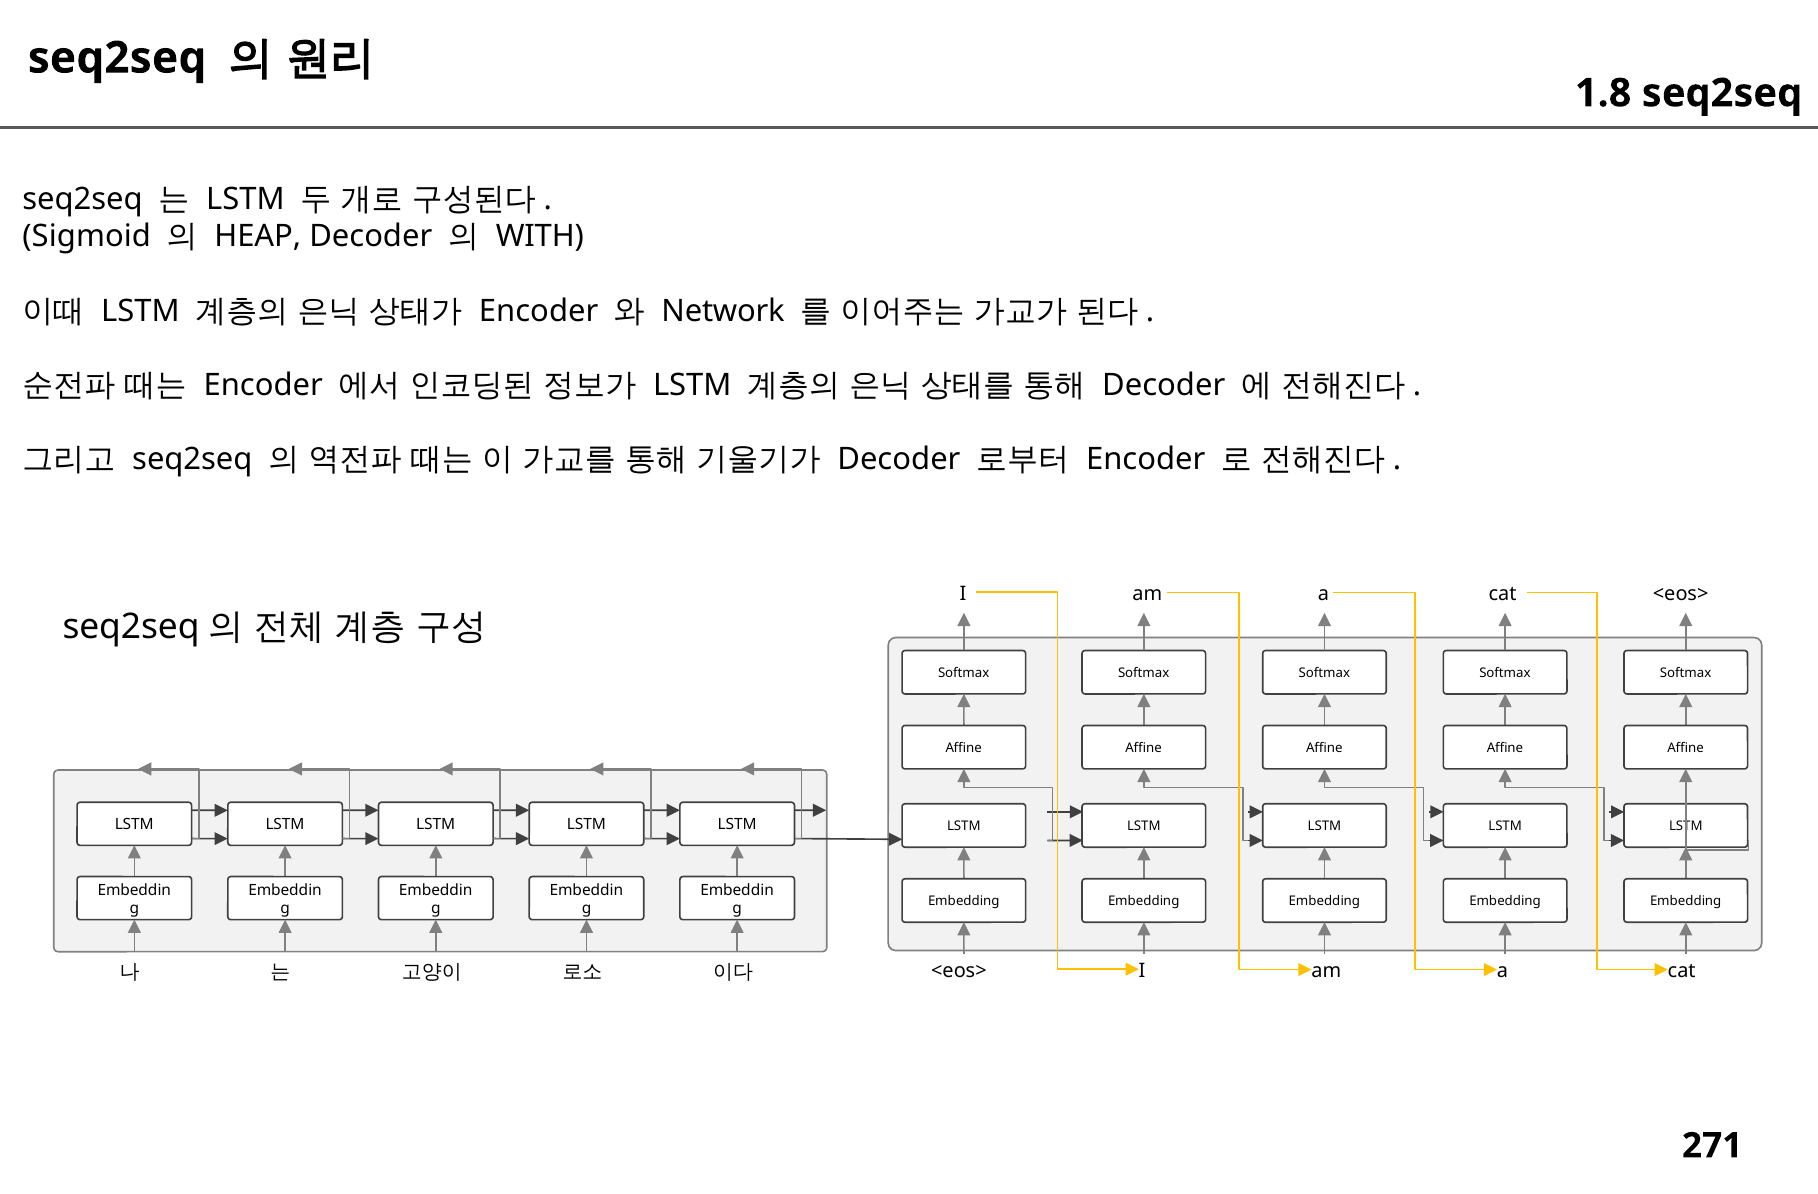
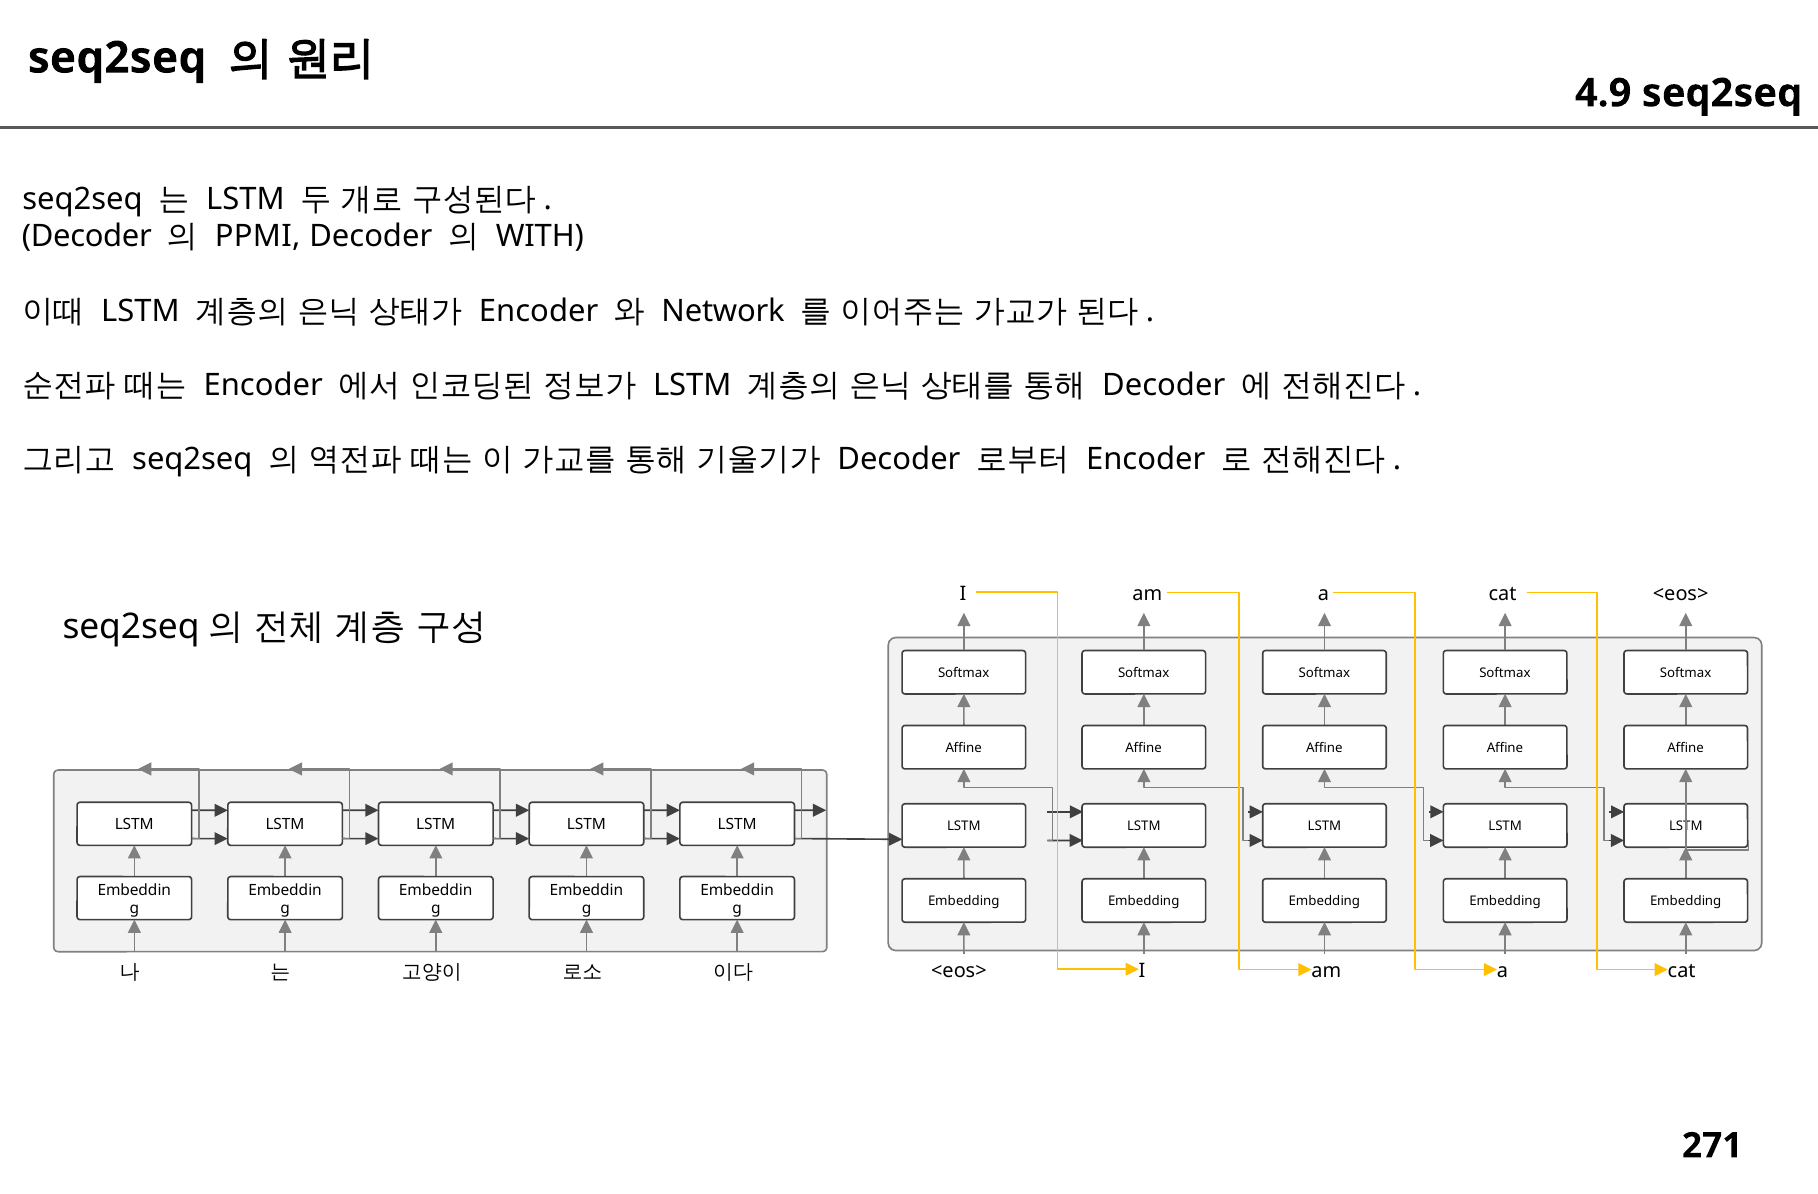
1.8: 1.8 -> 4.9 (1603, 93)
Sigmoid: Sigmoid -> Decoder (87, 237)
HEAP: HEAP -> PPMI (258, 237)
